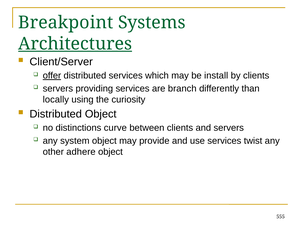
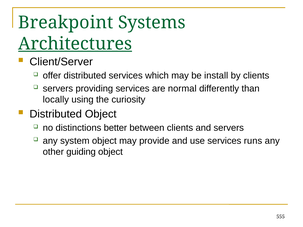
offer underline: present -> none (52, 76)
branch: branch -> normal (182, 89)
curve: curve -> better (115, 128)
twist: twist -> runs (253, 141)
adhere: adhere -> guiding (81, 152)
